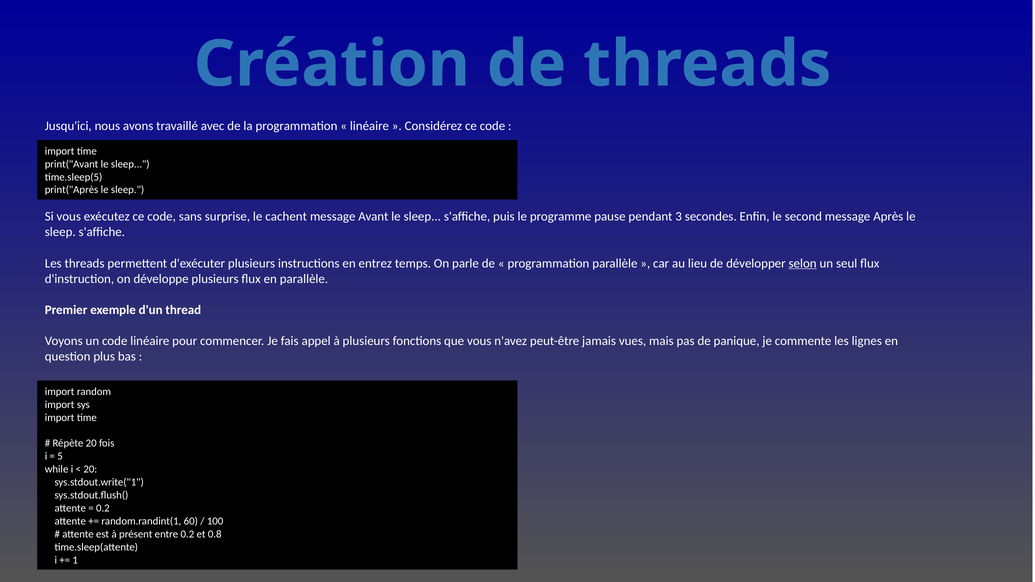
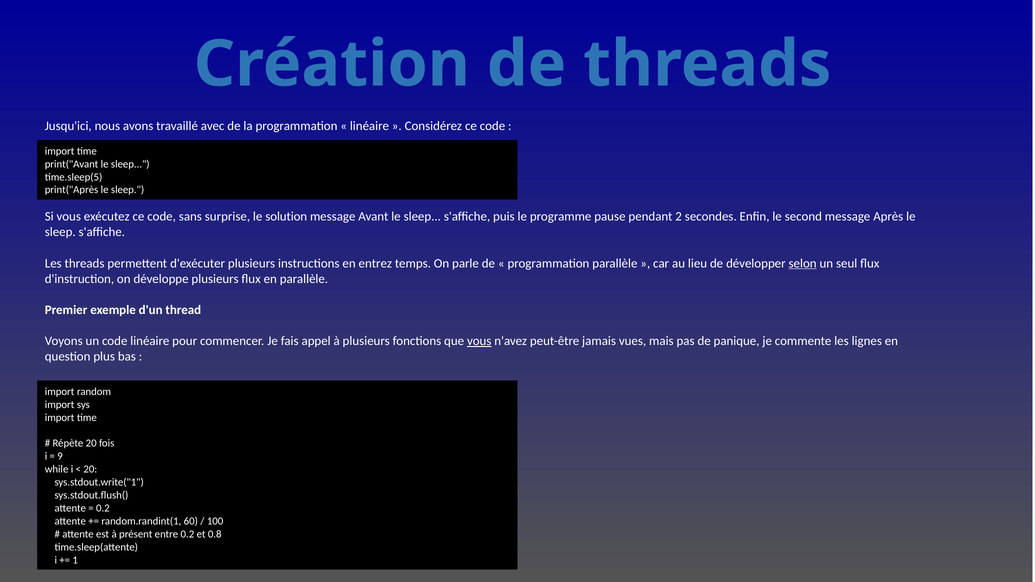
cachent: cachent -> solution (286, 217)
3: 3 -> 2 (679, 217)
vous underline: none -> present (479, 341)
5: 5 -> 9 (60, 457)
